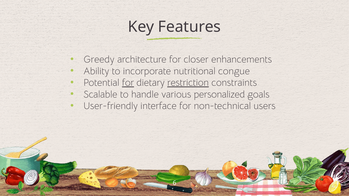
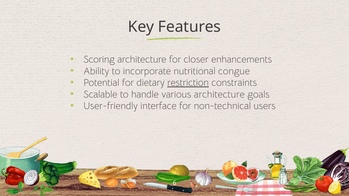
Greedy: Greedy -> Scoring (99, 60)
for underline: present -> none (128, 83)
various personalized: personalized -> architecture (219, 94)
